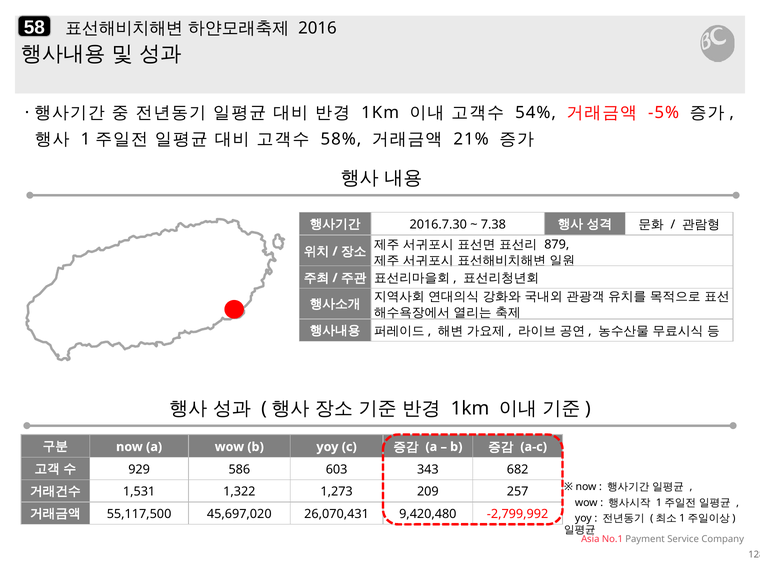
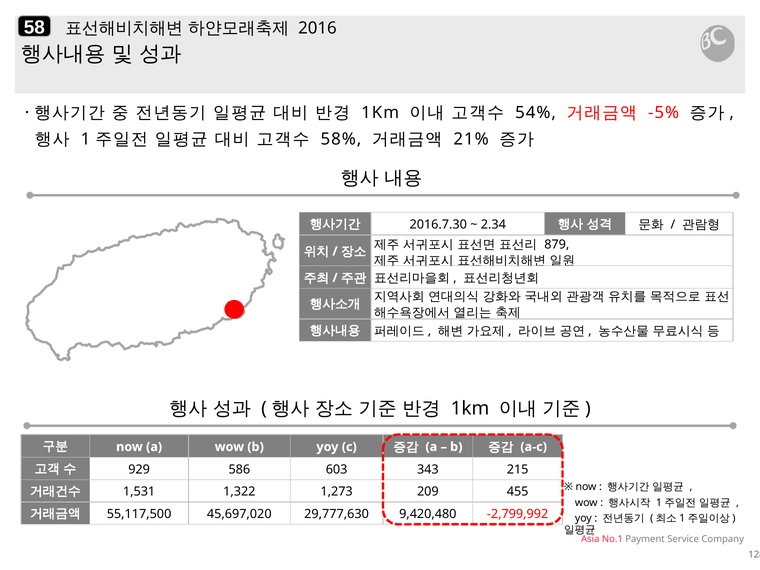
7.38: 7.38 -> 2.34 (493, 225)
682: 682 -> 215 (518, 469)
257: 257 -> 455 (518, 492)
26,070,431: 26,070,431 -> 29,777,630 (337, 514)
